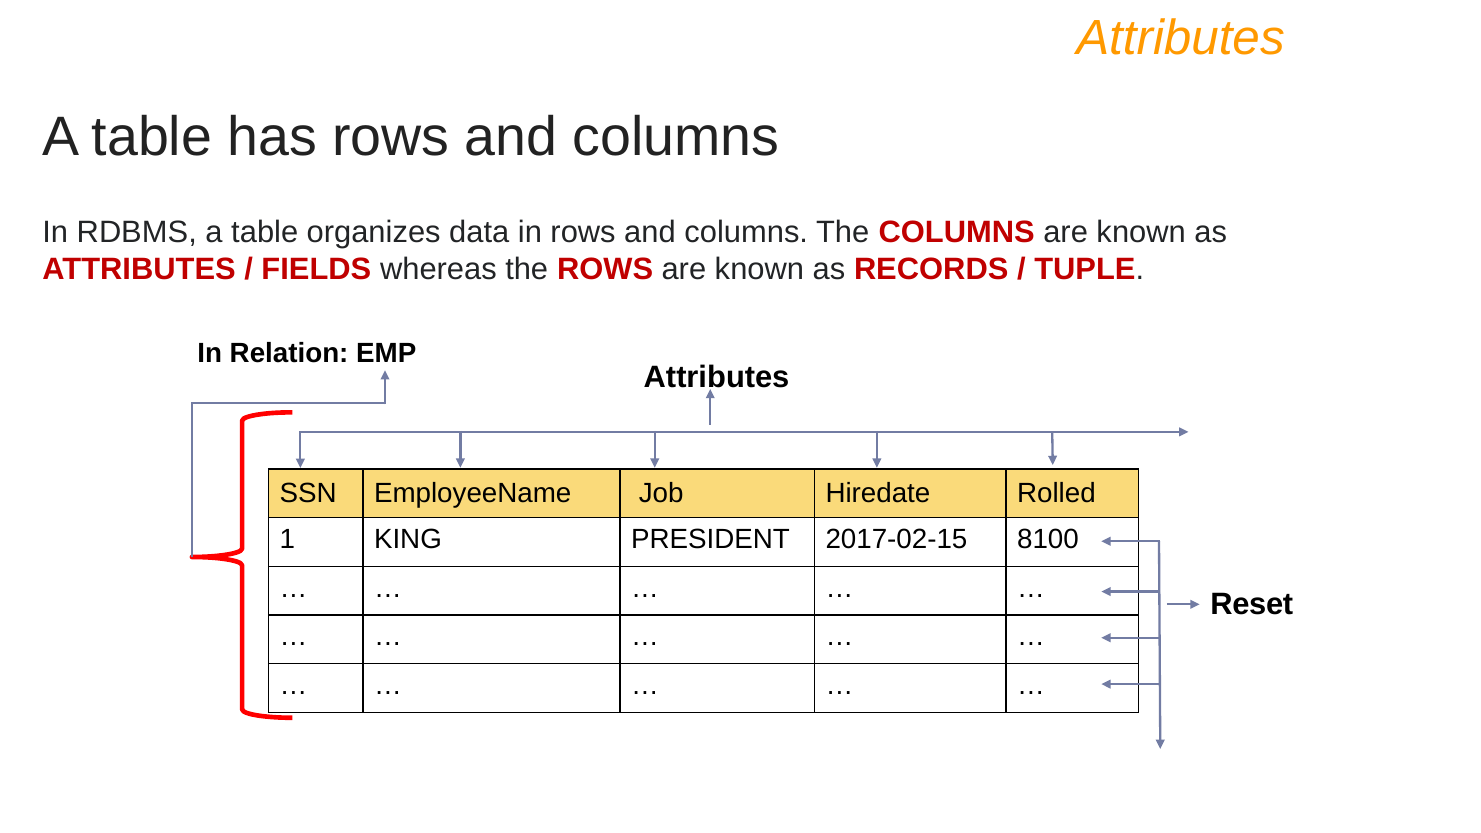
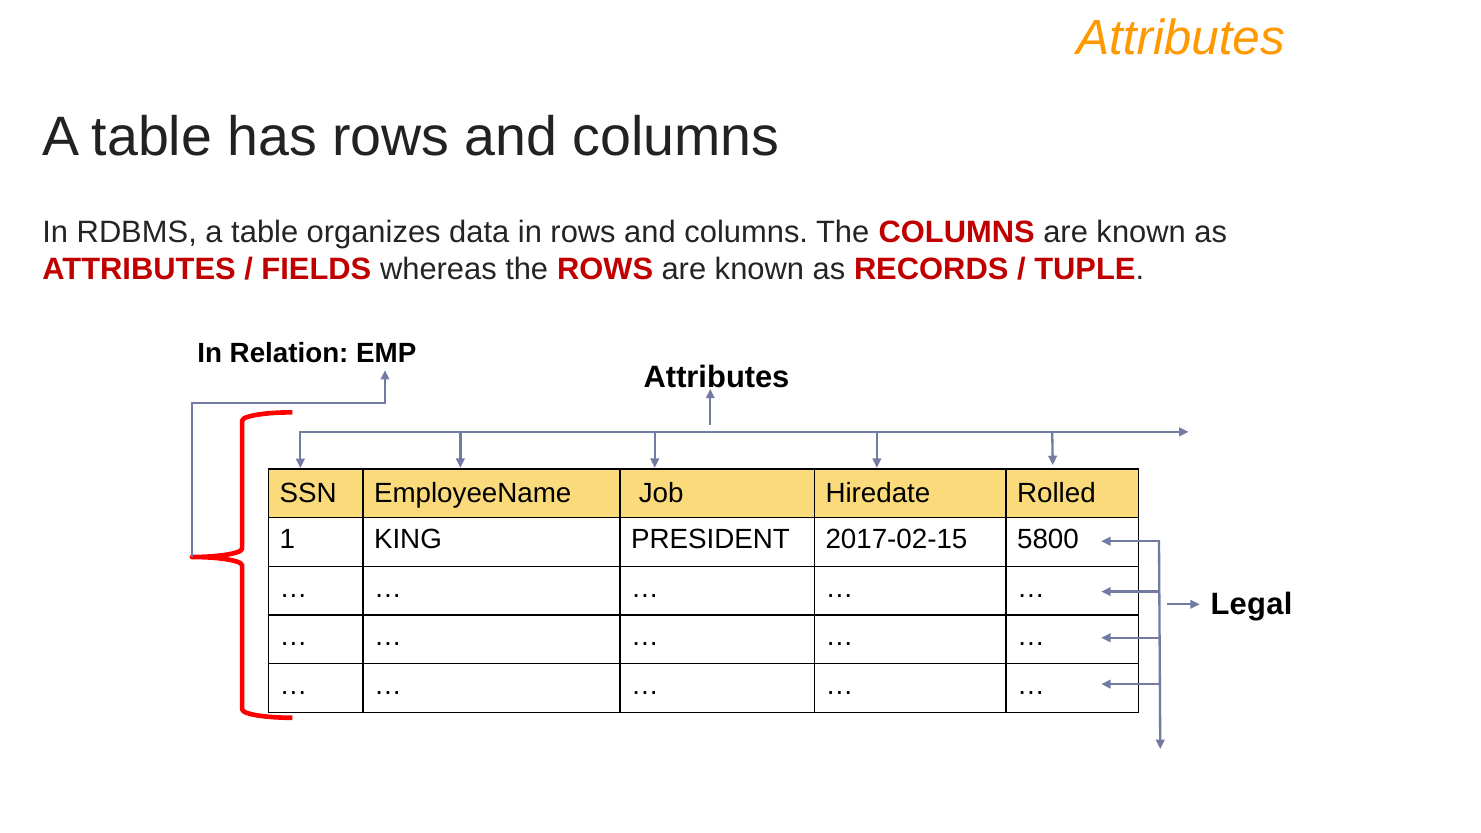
8100: 8100 -> 5800 (1048, 539)
Reset: Reset -> Legal (1251, 604)
